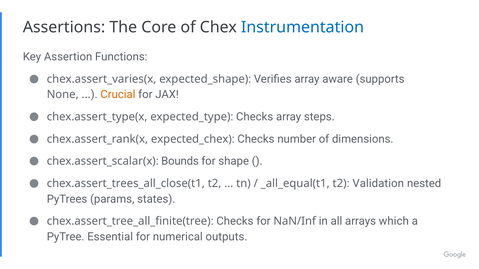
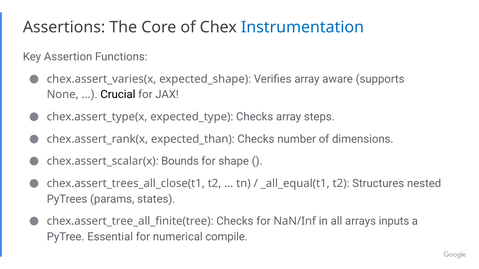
Crucial colour: orange -> black (118, 95)
expected_chex: expected_chex -> expected_than (191, 139)
Validation: Validation -> Structures (378, 184)
which: which -> inputs (394, 222)
outputs: outputs -> compile (227, 237)
